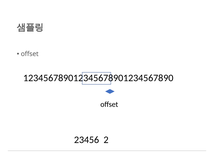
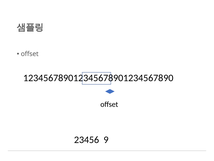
2: 2 -> 9 (106, 139)
